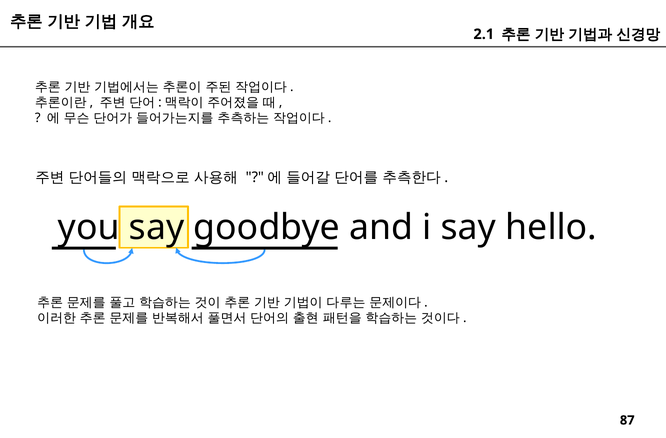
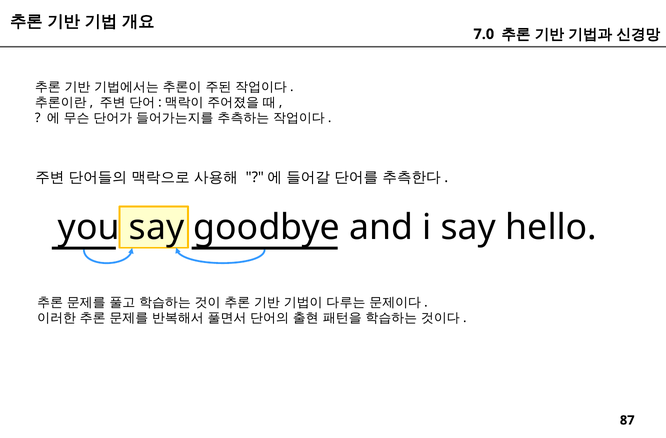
2.1: 2.1 -> 7.0 (484, 34)
